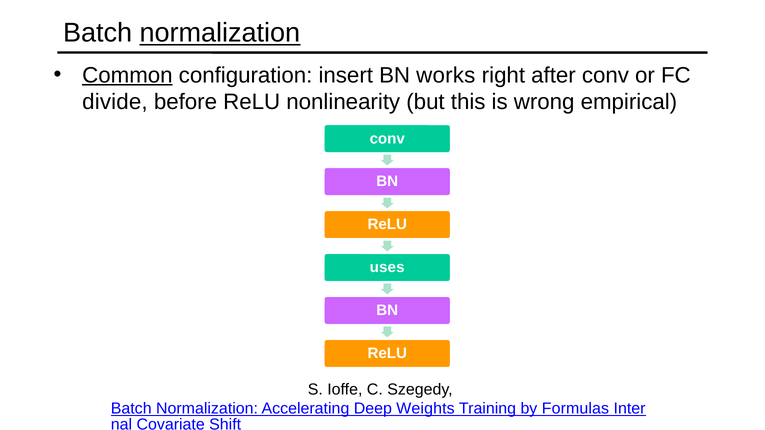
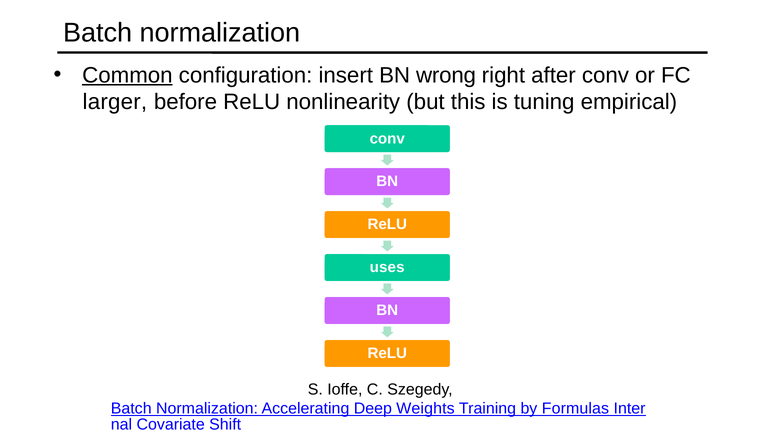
normalization underline: present -> none (220, 33)
works: works -> wrong (446, 75)
divide: divide -> larger (115, 102)
wrong: wrong -> tuning (544, 102)
